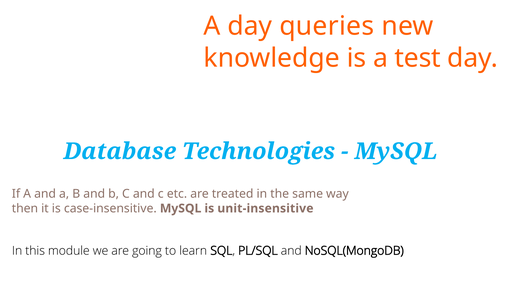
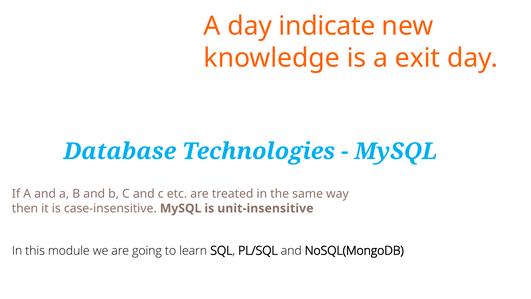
queries: queries -> indicate (327, 26)
test: test -> exit (418, 58)
